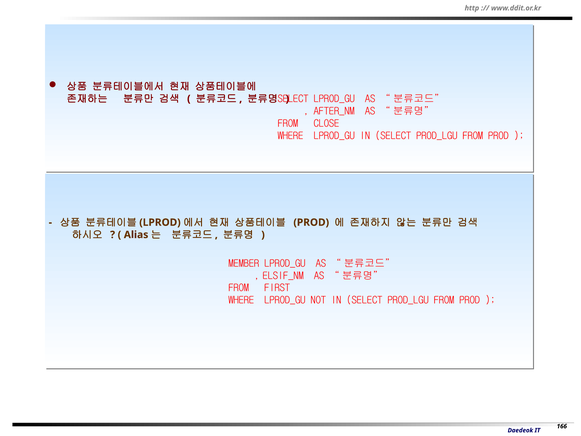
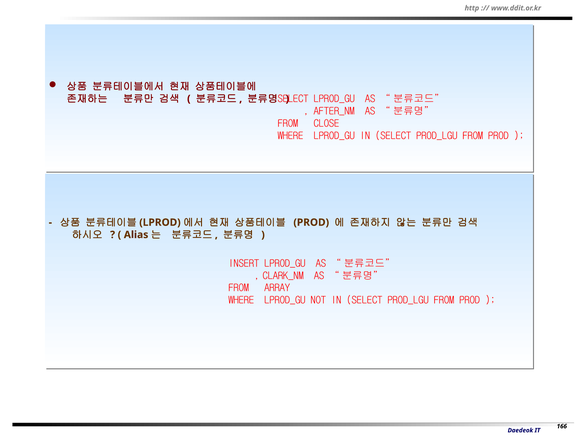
MEMBER: MEMBER -> INSERT (244, 263)
ELSIF_NM: ELSIF_NM -> CLARK_NM (283, 275)
FIRST: FIRST -> ARRAY (277, 288)
